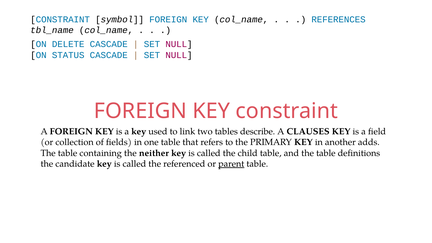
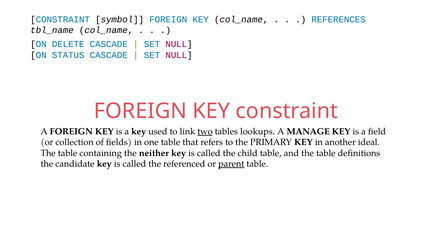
two underline: none -> present (205, 131)
describe: describe -> lookups (258, 131)
CLAUSES: CLAUSES -> MANAGE (308, 131)
adds: adds -> ideal (369, 142)
